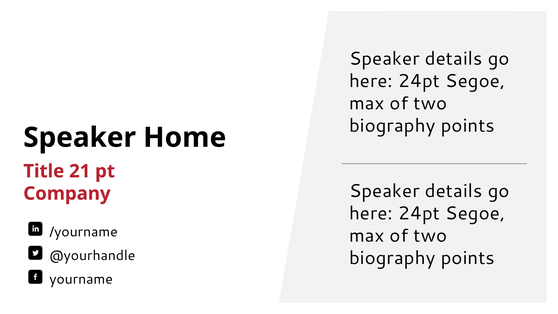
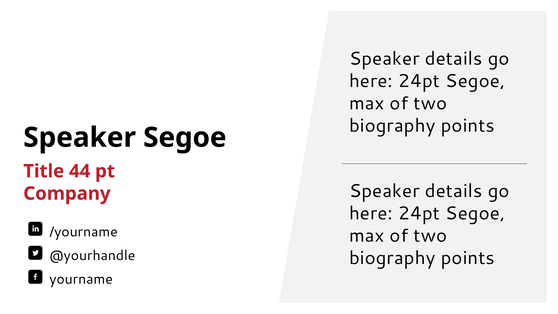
Speaker Home: Home -> Segoe (185, 137)
21: 21 -> 44 (80, 171)
